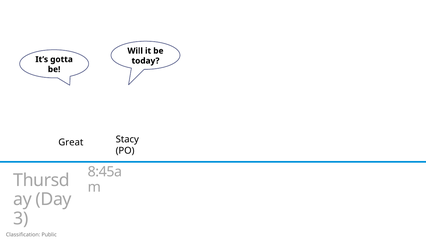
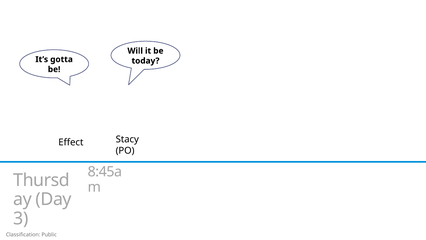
Great: Great -> Effect (71, 142)
